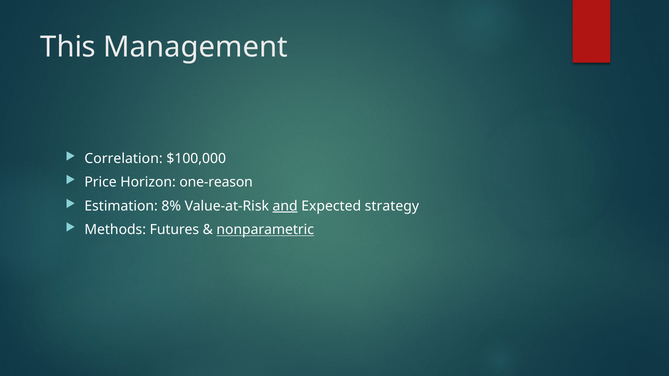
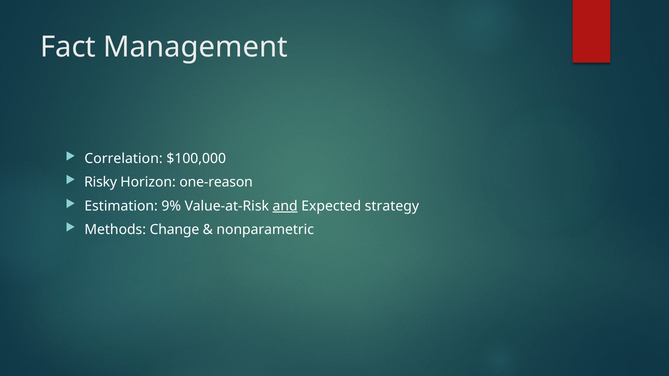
This: This -> Fact (68, 47)
Price: Price -> Risky (101, 182)
8%: 8% -> 9% (171, 206)
Futures: Futures -> Change (174, 230)
nonparametric underline: present -> none (265, 230)
